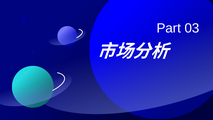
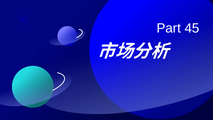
03: 03 -> 45 (192, 28)
